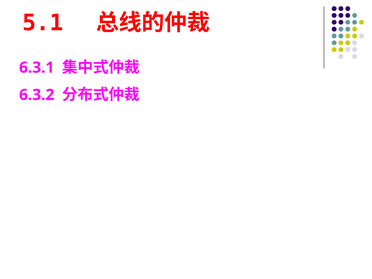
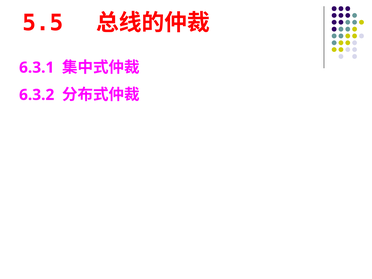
5.1: 5.1 -> 5.5 (43, 23)
